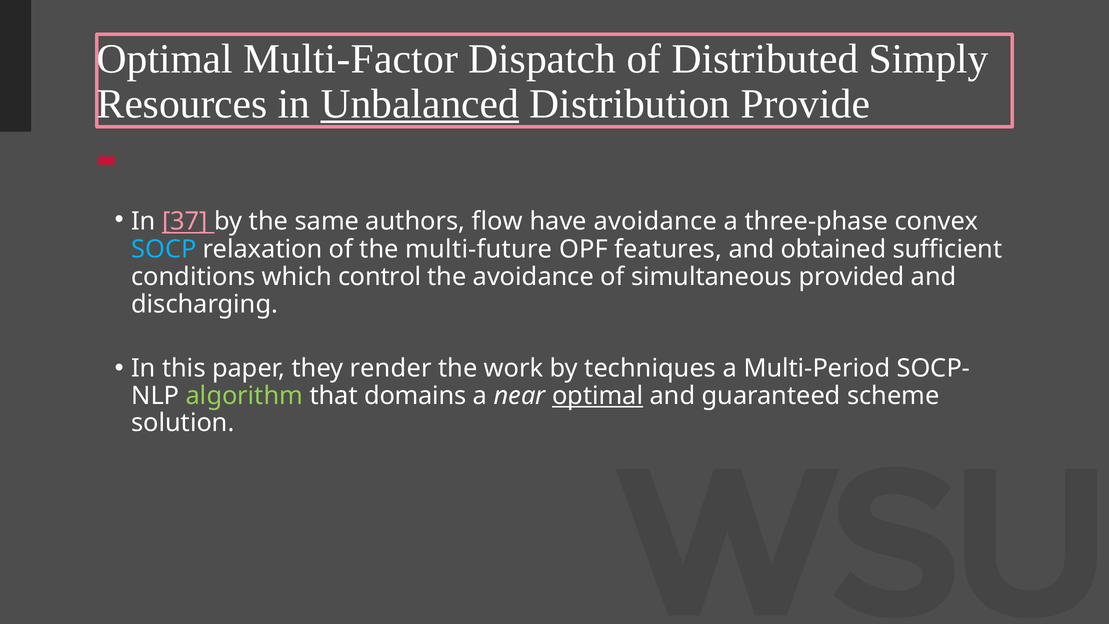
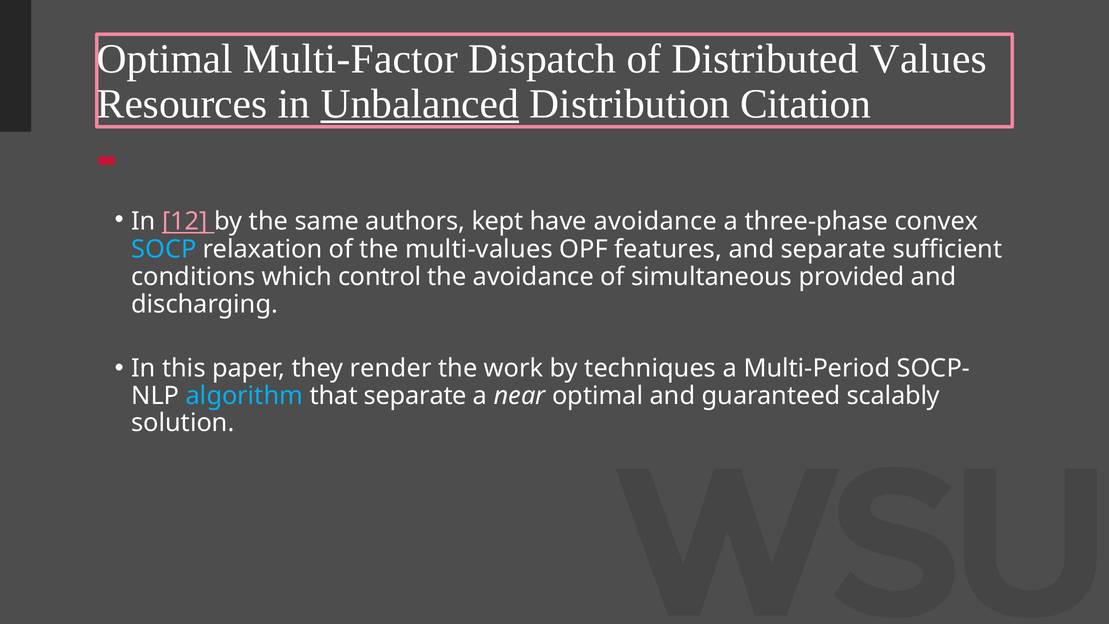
Simply: Simply -> Values (928, 59)
Provide: Provide -> Citation (806, 104)
37: 37 -> 12 (185, 221)
flow: flow -> kept (498, 221)
multi-future: multi-future -> multi-values (479, 249)
and obtained: obtained -> separate (833, 249)
algorithm colour: light green -> light blue (244, 396)
that domains: domains -> separate (415, 396)
optimal underline: present -> none (598, 396)
scheme: scheme -> scalably (893, 396)
